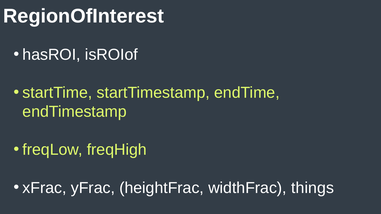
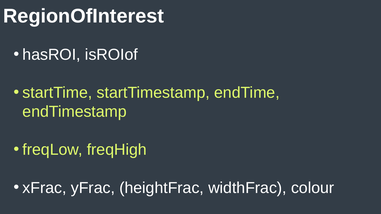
things: things -> colour (313, 188)
